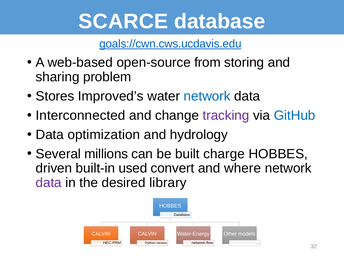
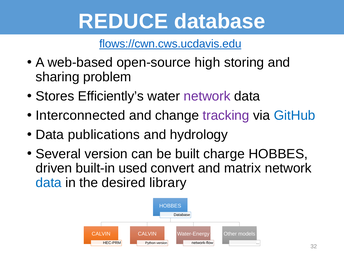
SCARCE: SCARCE -> REDUCE (123, 22)
goals://cwn.cws.ucdavis.edu: goals://cwn.cws.ucdavis.edu -> flows://cwn.cws.ucdavis.edu (170, 44)
from: from -> high (207, 62)
Improved’s: Improved’s -> Efficiently’s (111, 96)
network colour: blue -> purple (207, 96)
optimization: optimization -> publications (104, 135)
Several millions: millions -> version (106, 154)
where: where -> matrix (243, 168)
data colour: purple -> blue (49, 183)
